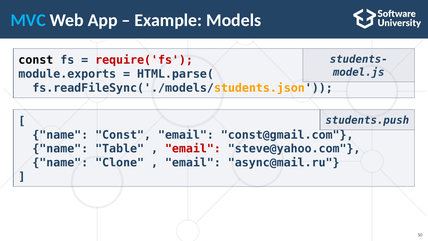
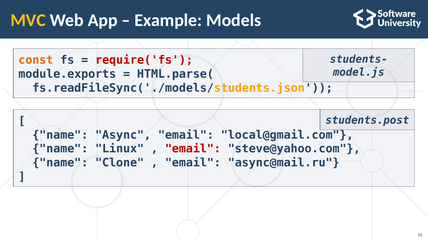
MVC colour: light blue -> yellow (28, 20)
const colour: black -> orange (36, 60)
students.push: students.push -> students.post (367, 120)
name Const: Const -> Async (123, 135)
const@gmail.com: const@gmail.com -> local@gmail.com (287, 135)
Table: Table -> Linux (120, 149)
